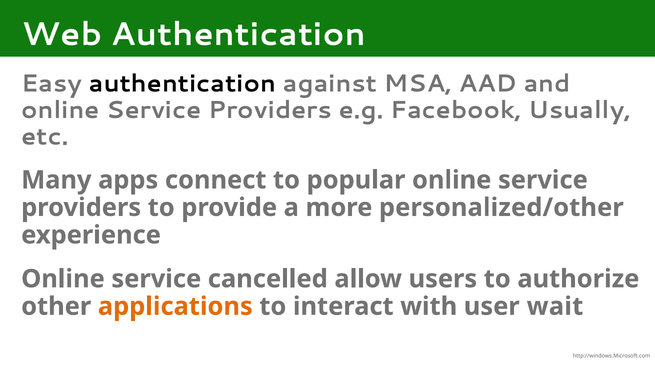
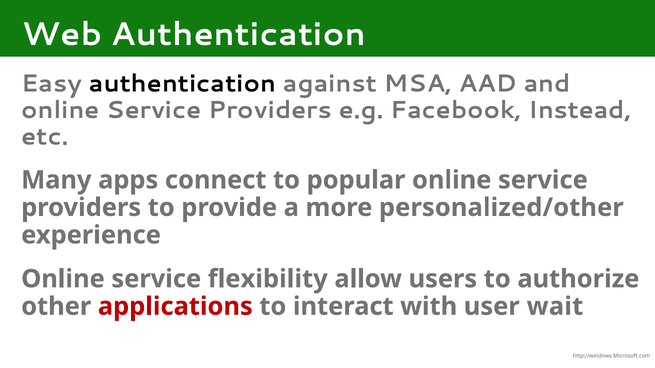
Usually: Usually -> Instead (580, 110)
cancelled: cancelled -> flexibility (268, 279)
applications colour: orange -> red (175, 307)
